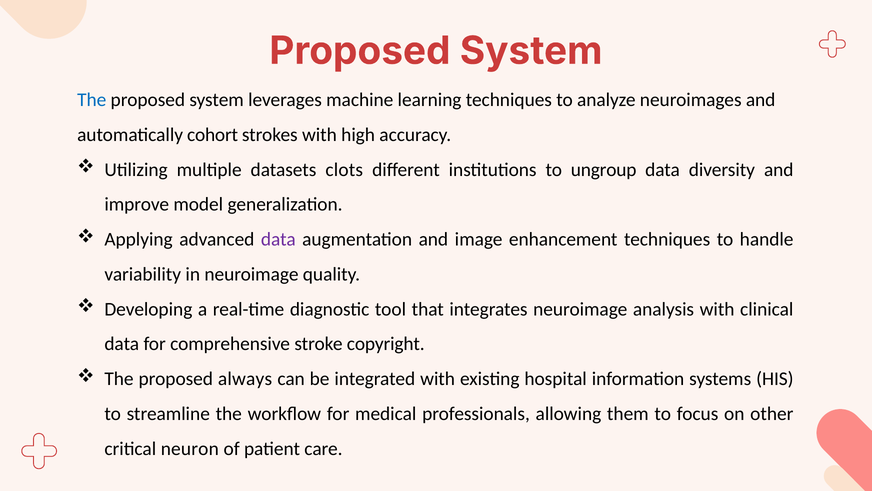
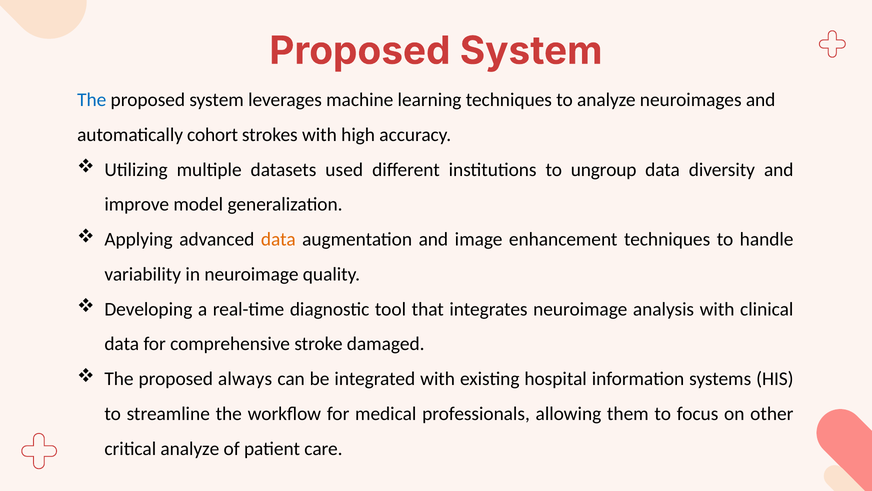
clots: clots -> used (344, 169)
data colour: purple -> orange (278, 239)
copyright: copyright -> damaged (386, 344)
critical neuron: neuron -> analyze (190, 448)
